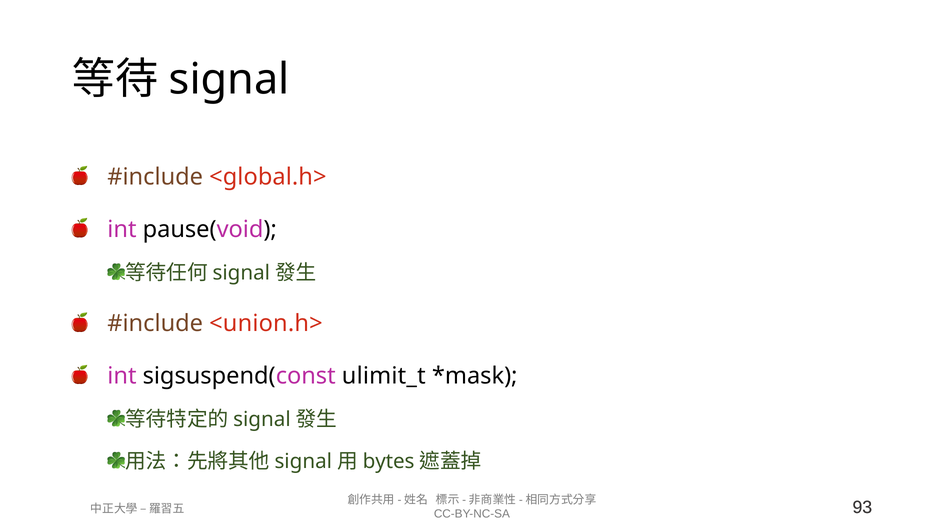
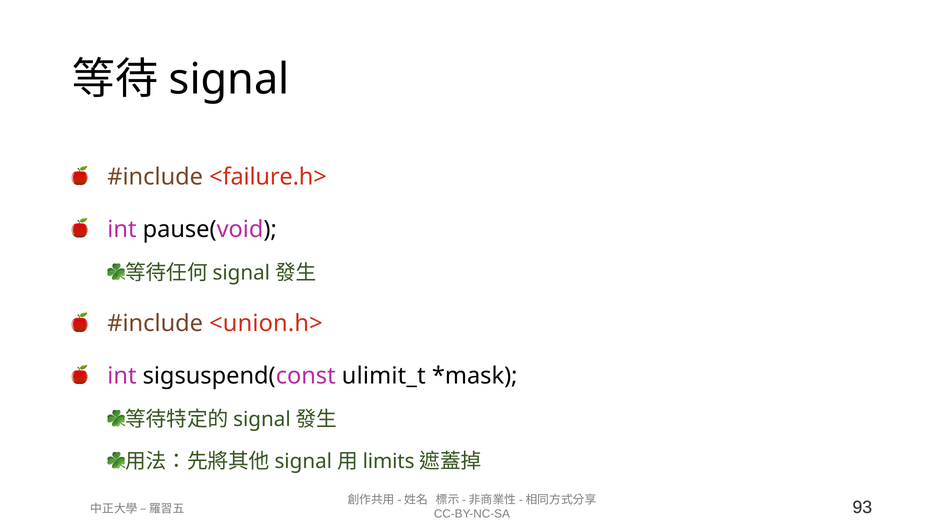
<global.h>: <global.h> -> <failure.h> (268, 177)
bytes: bytes -> limits (389, 462)
